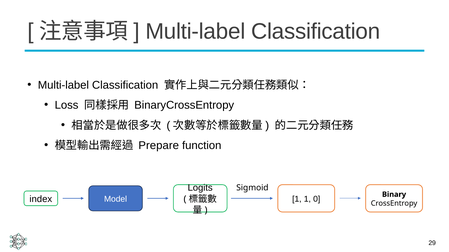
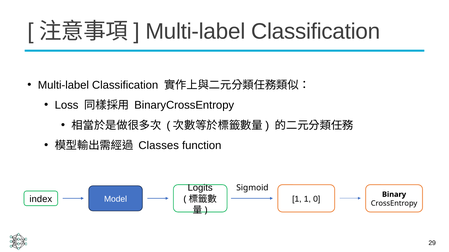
Prepare: Prepare -> Classes (159, 146)
